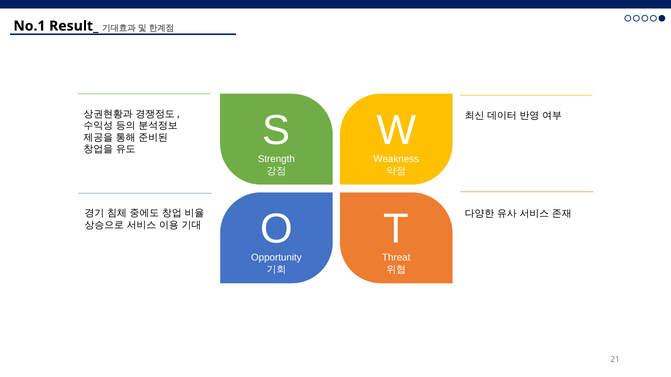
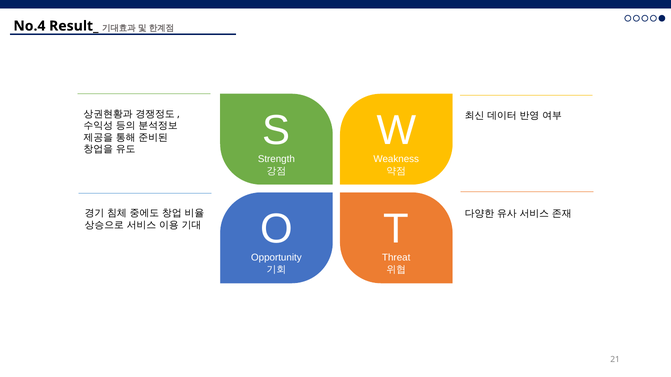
No.1: No.1 -> No.4 (29, 26)
